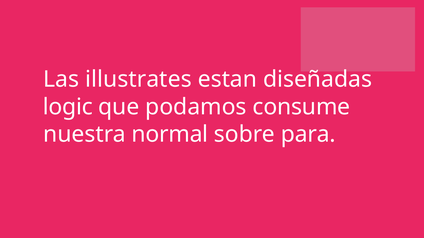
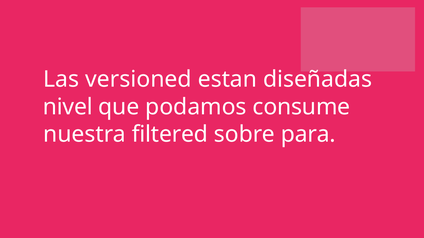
illustrates: illustrates -> versioned (138, 80)
logic: logic -> nivel (68, 107)
normal: normal -> filtered (170, 135)
